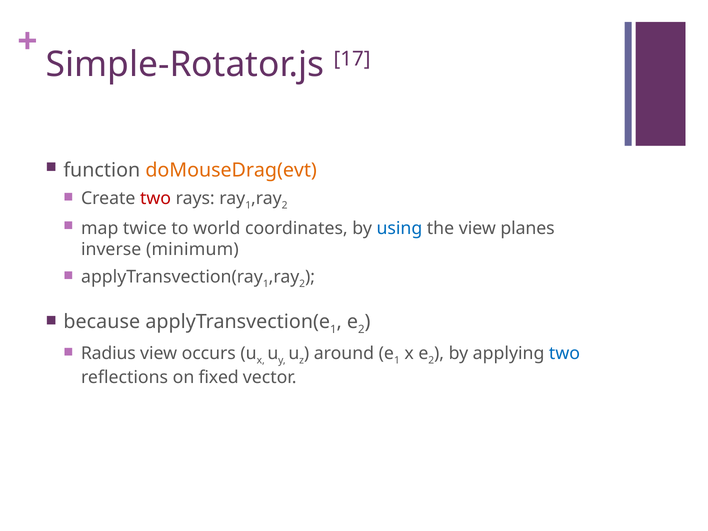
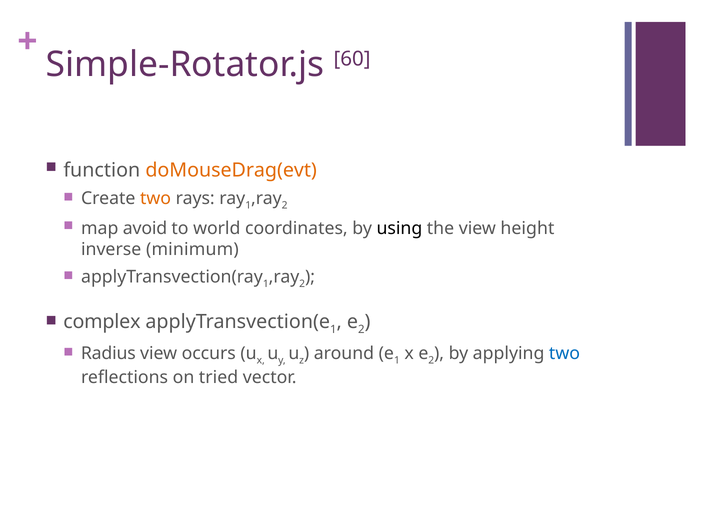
17: 17 -> 60 (352, 59)
two colour: red -> orange (156, 198)
twice: twice -> avoid (145, 228)
using colour: blue -> black (399, 228)
planes: planes -> height (527, 228)
because: because -> complex (102, 322)
fixed: fixed -> tried (219, 377)
